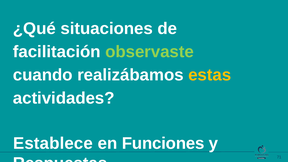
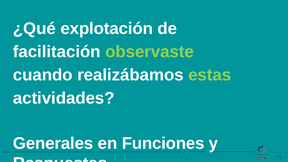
situaciones: situaciones -> explotación (107, 29)
estas colour: yellow -> light green (210, 75)
Establece: Establece -> Generales (53, 143)
